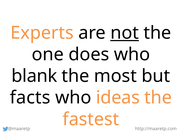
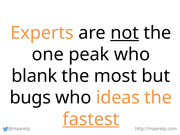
does: does -> peak (89, 54)
facts: facts -> bugs (30, 98)
fastest underline: none -> present (91, 119)
